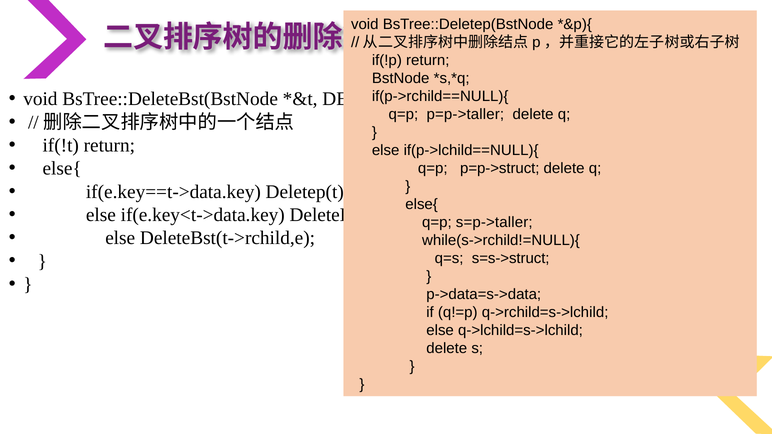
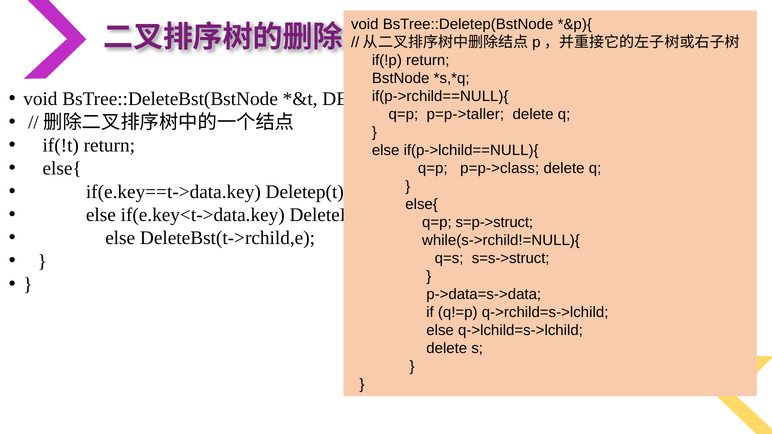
p=p->struct: p=p->struct -> p=p->class (500, 168)
s=p->taller: s=p->taller -> s=p->struct (494, 223)
